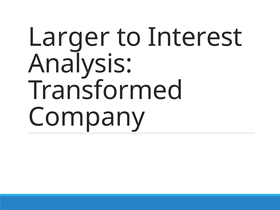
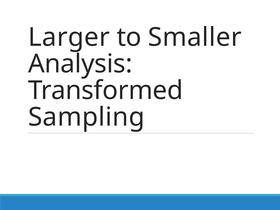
Interest: Interest -> Smaller (195, 37)
Company: Company -> Sampling (86, 117)
